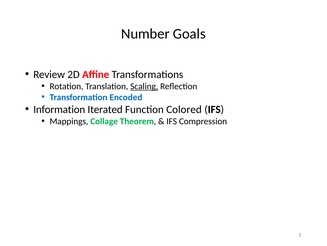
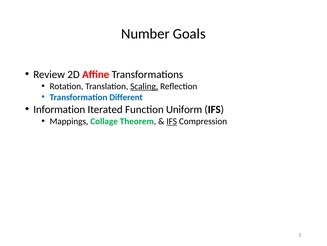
Encoded: Encoded -> Different (126, 97)
Colored: Colored -> Uniform (184, 109)
IFS underline: none -> present (172, 121)
